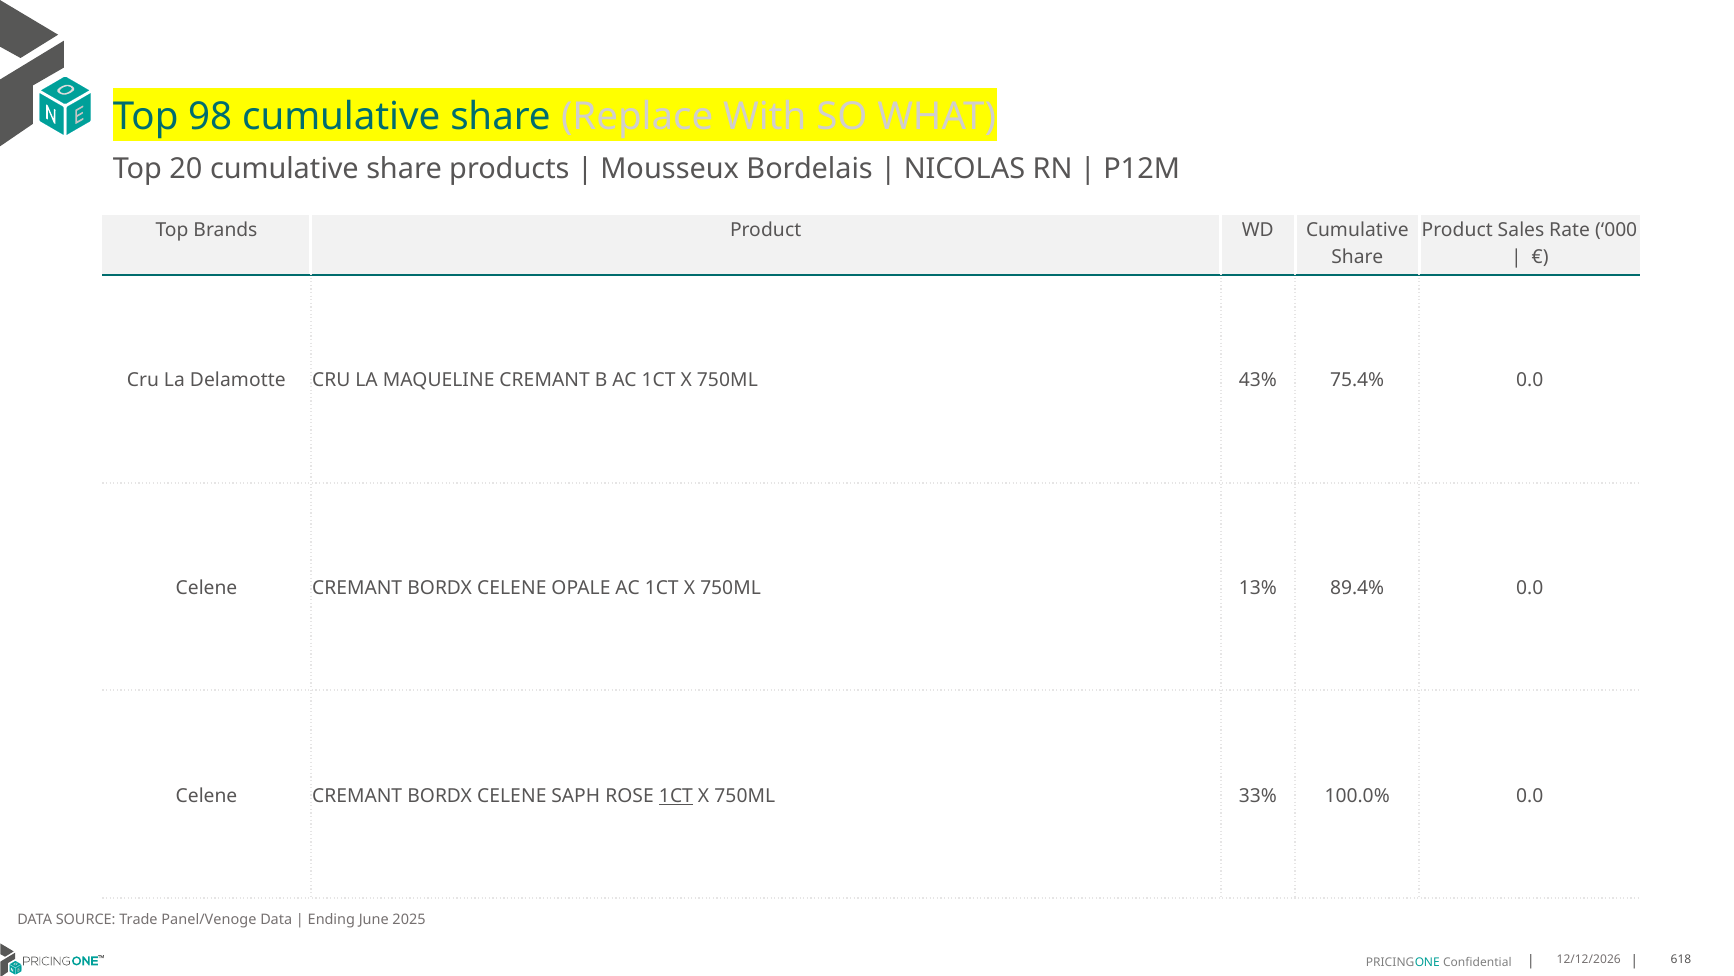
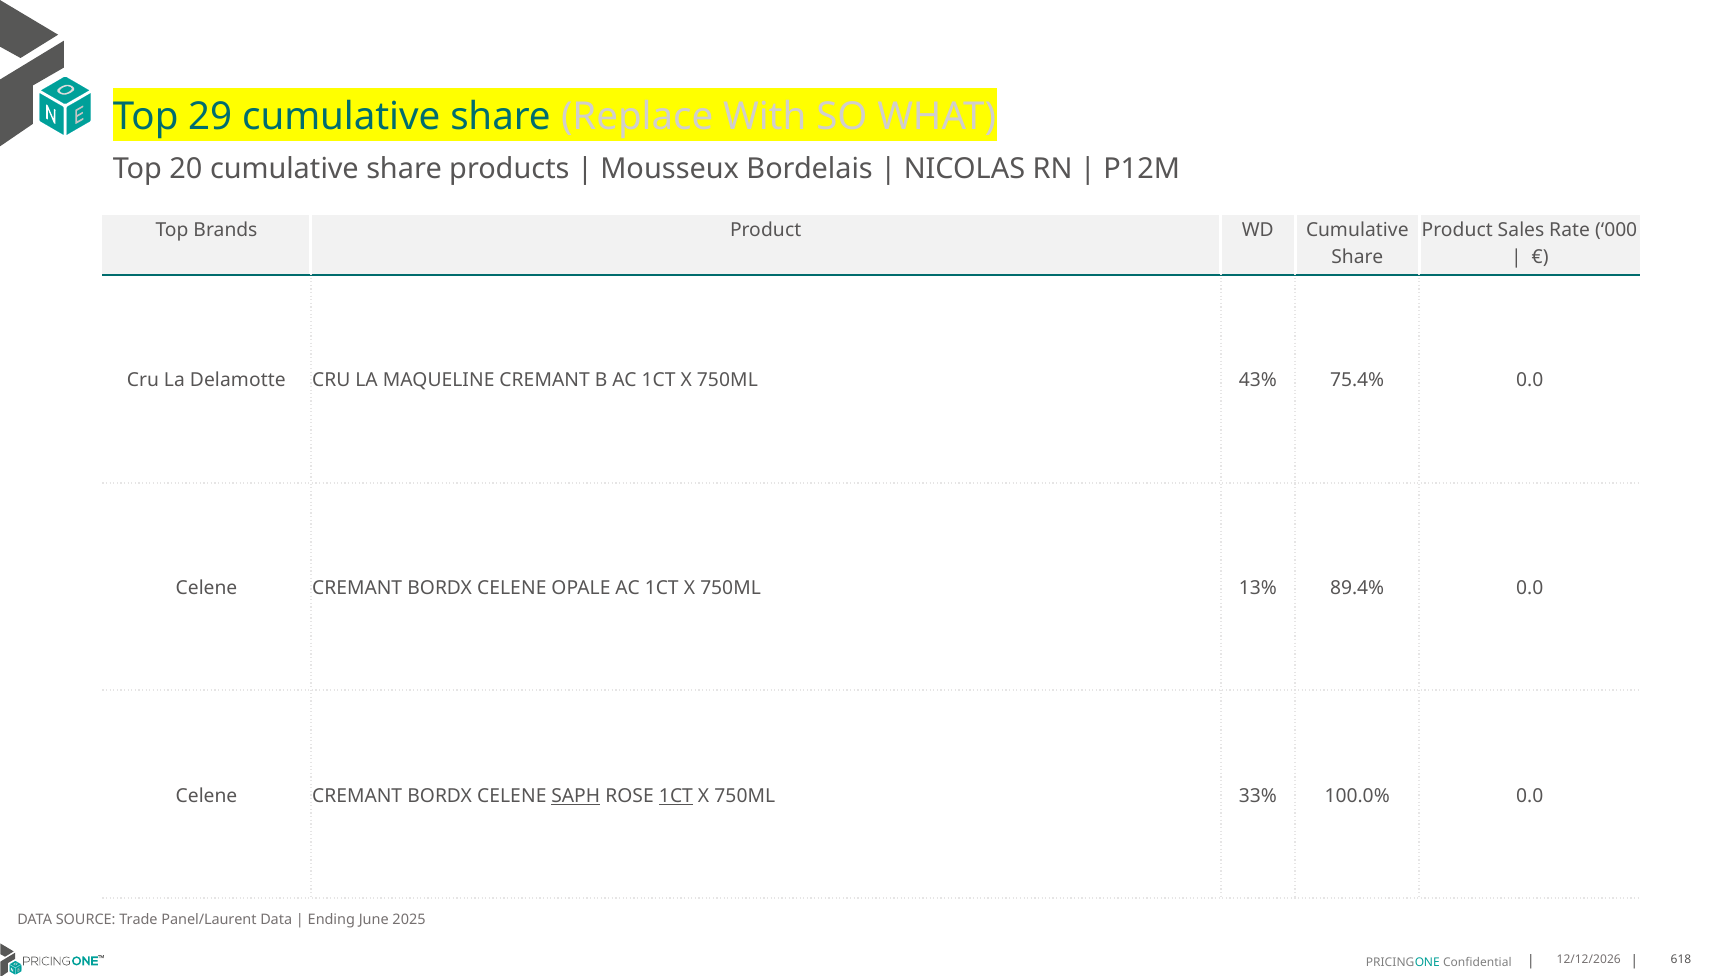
98: 98 -> 29 (210, 117)
SAPH underline: none -> present (576, 795)
Panel/Venoge: Panel/Venoge -> Panel/Laurent (209, 919)
